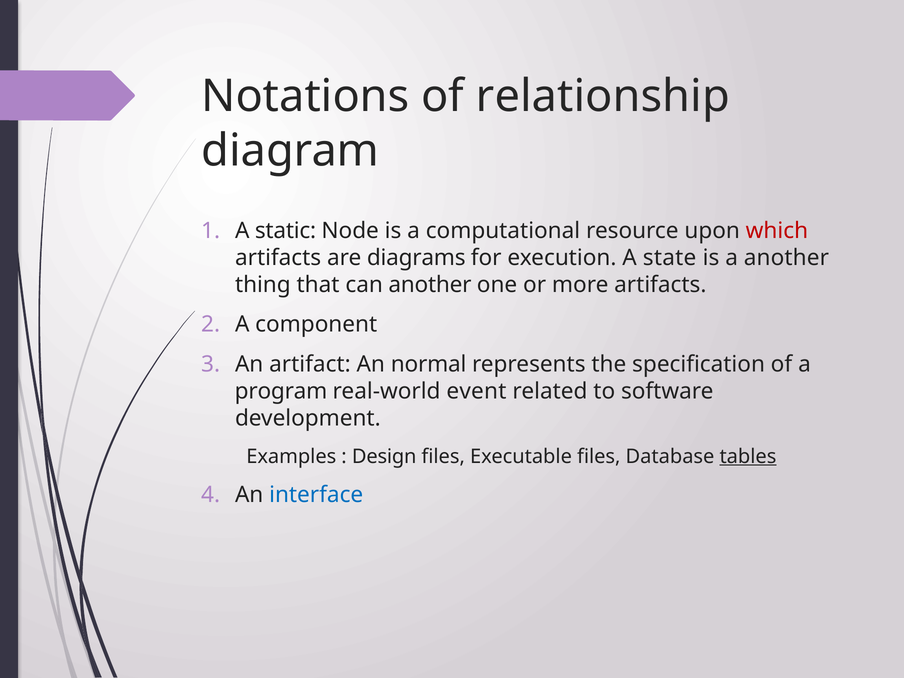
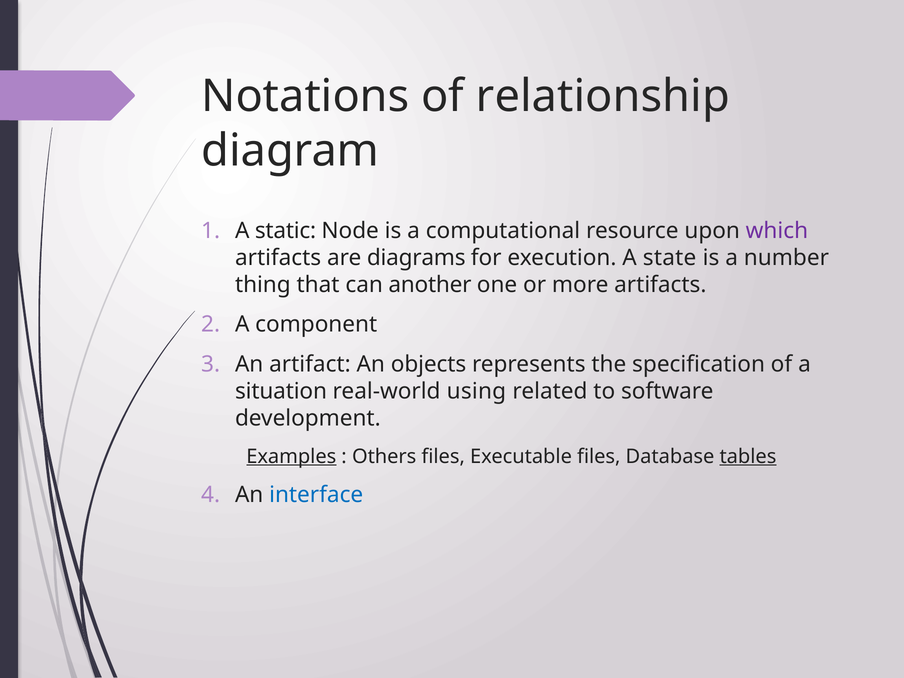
which colour: red -> purple (777, 231)
a another: another -> number (786, 258)
normal: normal -> objects (429, 364)
program: program -> situation (281, 391)
event: event -> using (476, 391)
Examples underline: none -> present (291, 456)
Design: Design -> Others (384, 456)
